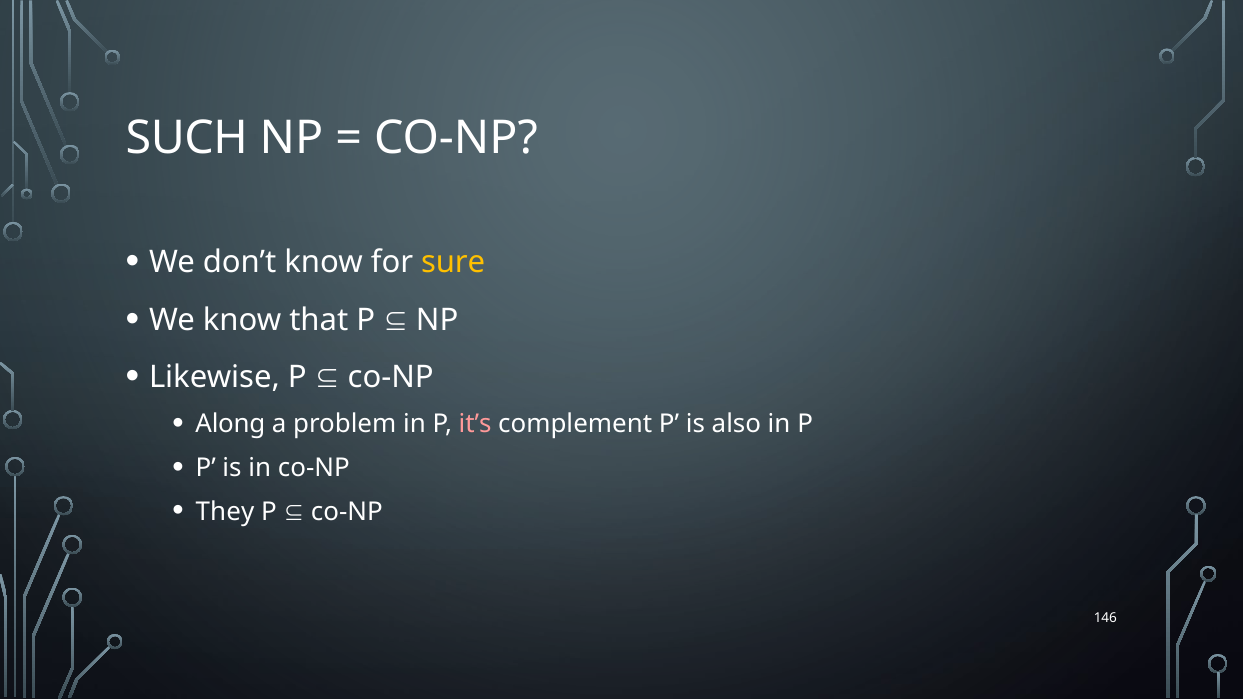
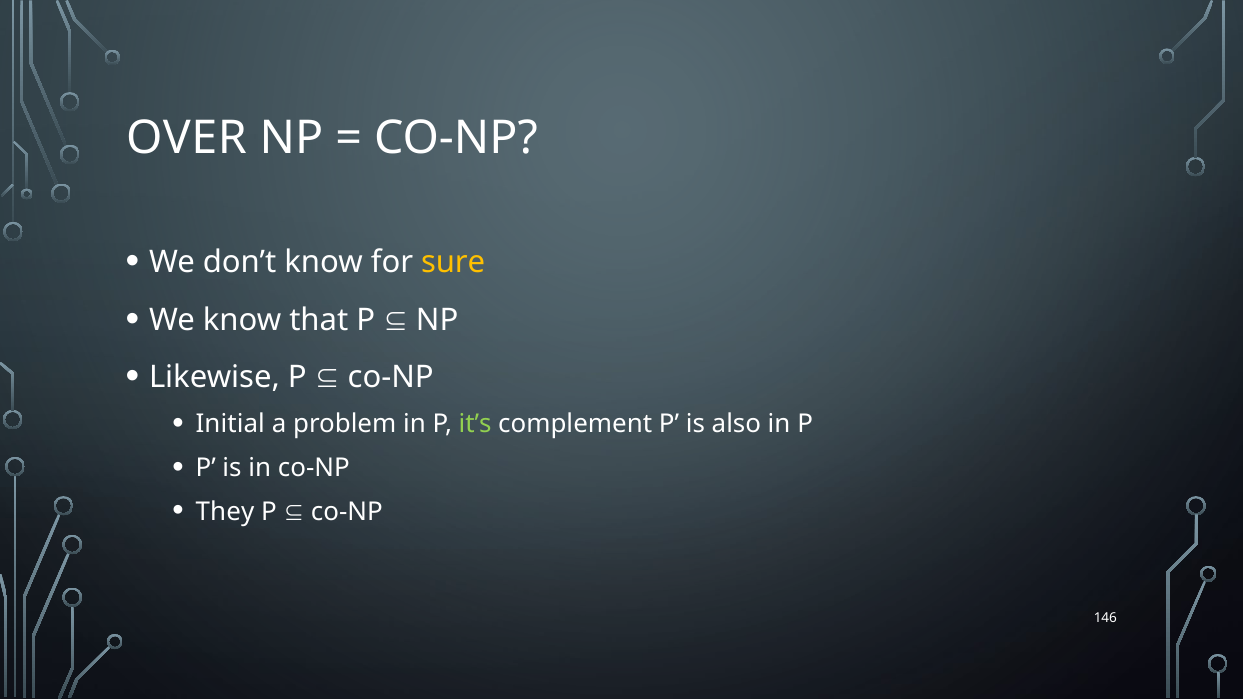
SUCH: SUCH -> OVER (186, 138)
Along: Along -> Initial (230, 424)
it’s colour: pink -> light green (475, 424)
